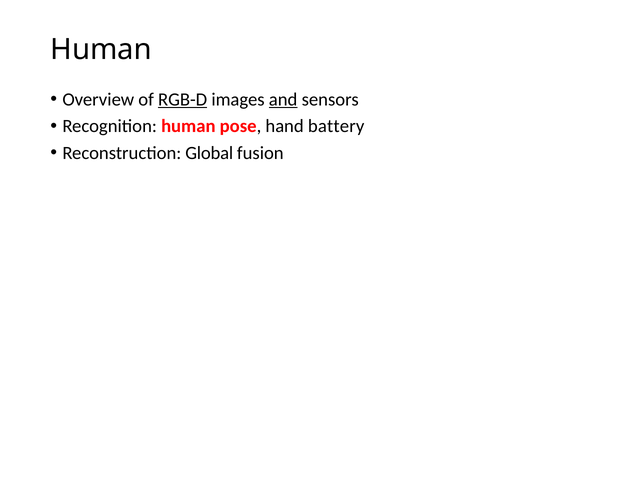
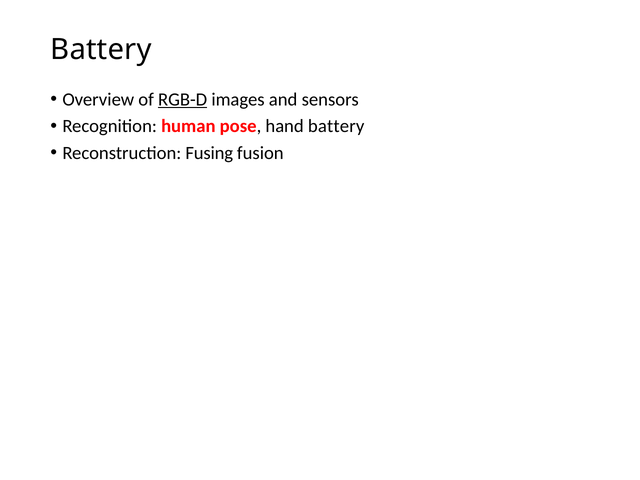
Human: Human -> Battery (101, 50)
and underline: present -> none (283, 99)
Global: Global -> Fusing (209, 153)
